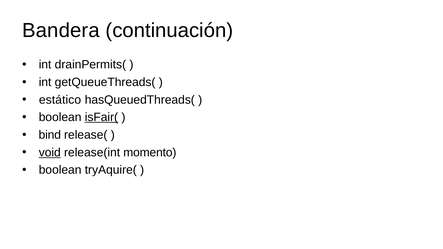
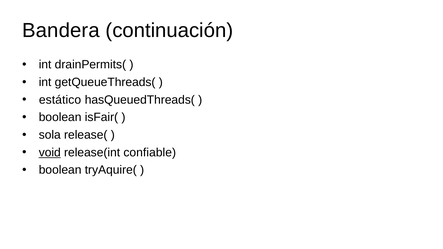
isFair( underline: present -> none (101, 117)
bind: bind -> sola (50, 135)
momento: momento -> confiable (150, 153)
